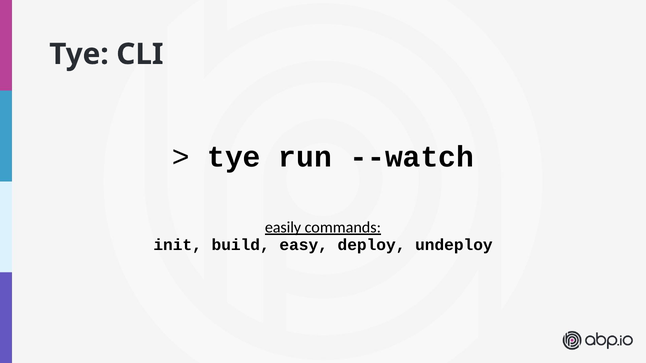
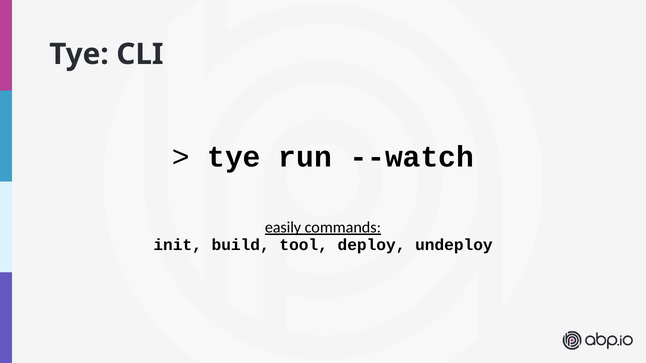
easy: easy -> tool (304, 245)
